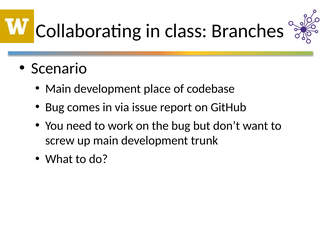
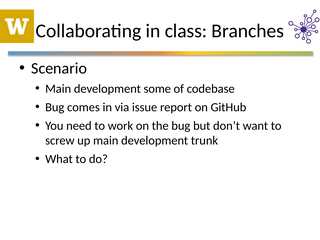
place: place -> some (157, 89)
